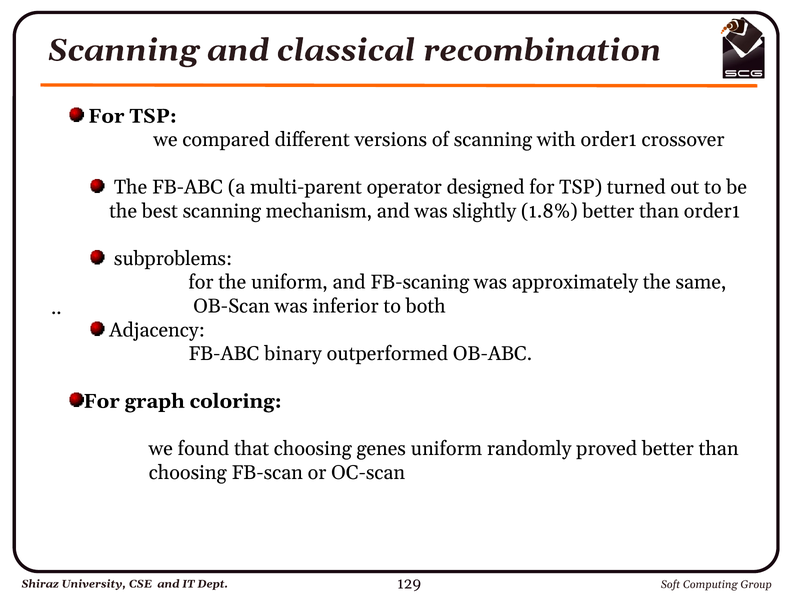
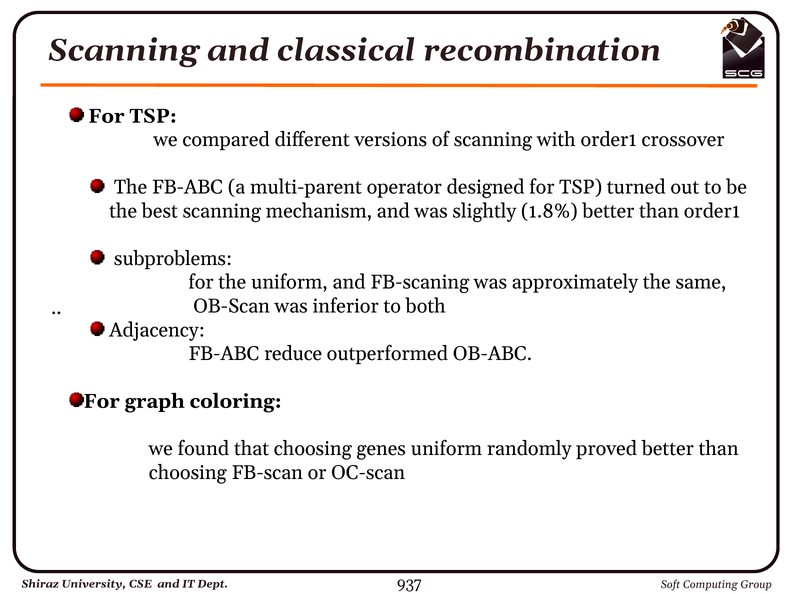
binary: binary -> reduce (293, 354)
129: 129 -> 937 (409, 584)
